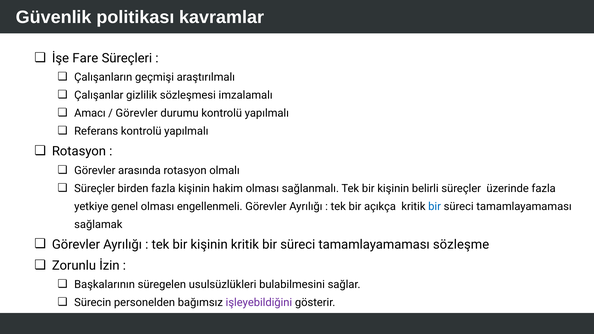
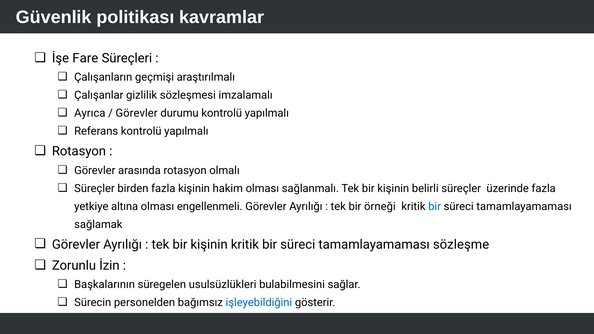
Amacı: Amacı -> Ayrıca (90, 113)
genel: genel -> altına (125, 206)
açıkça: açıkça -> örneği (380, 206)
işleyebildiğini colour: purple -> blue (259, 303)
